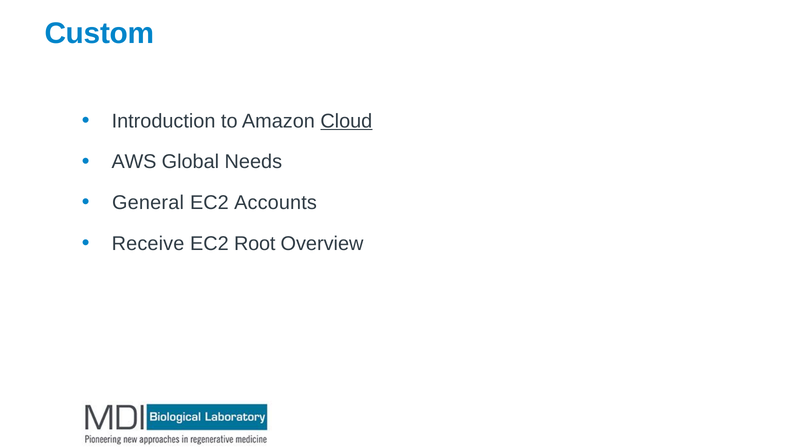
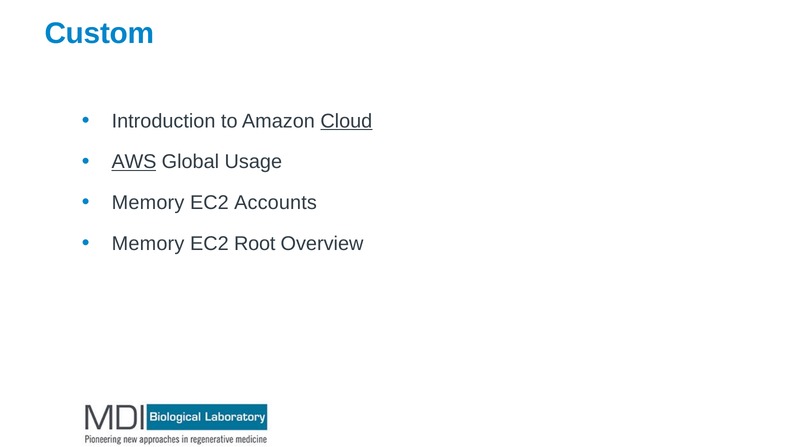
AWS underline: none -> present (134, 162)
Needs: Needs -> Usage (253, 162)
General: General -> Memory (148, 203)
Receive: Receive -> Memory (148, 244)
